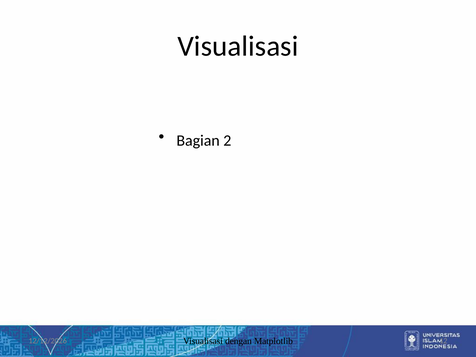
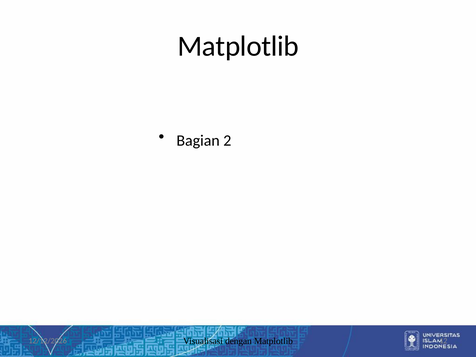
Visualisasi: Visualisasi -> Matplotlib (238, 46)
